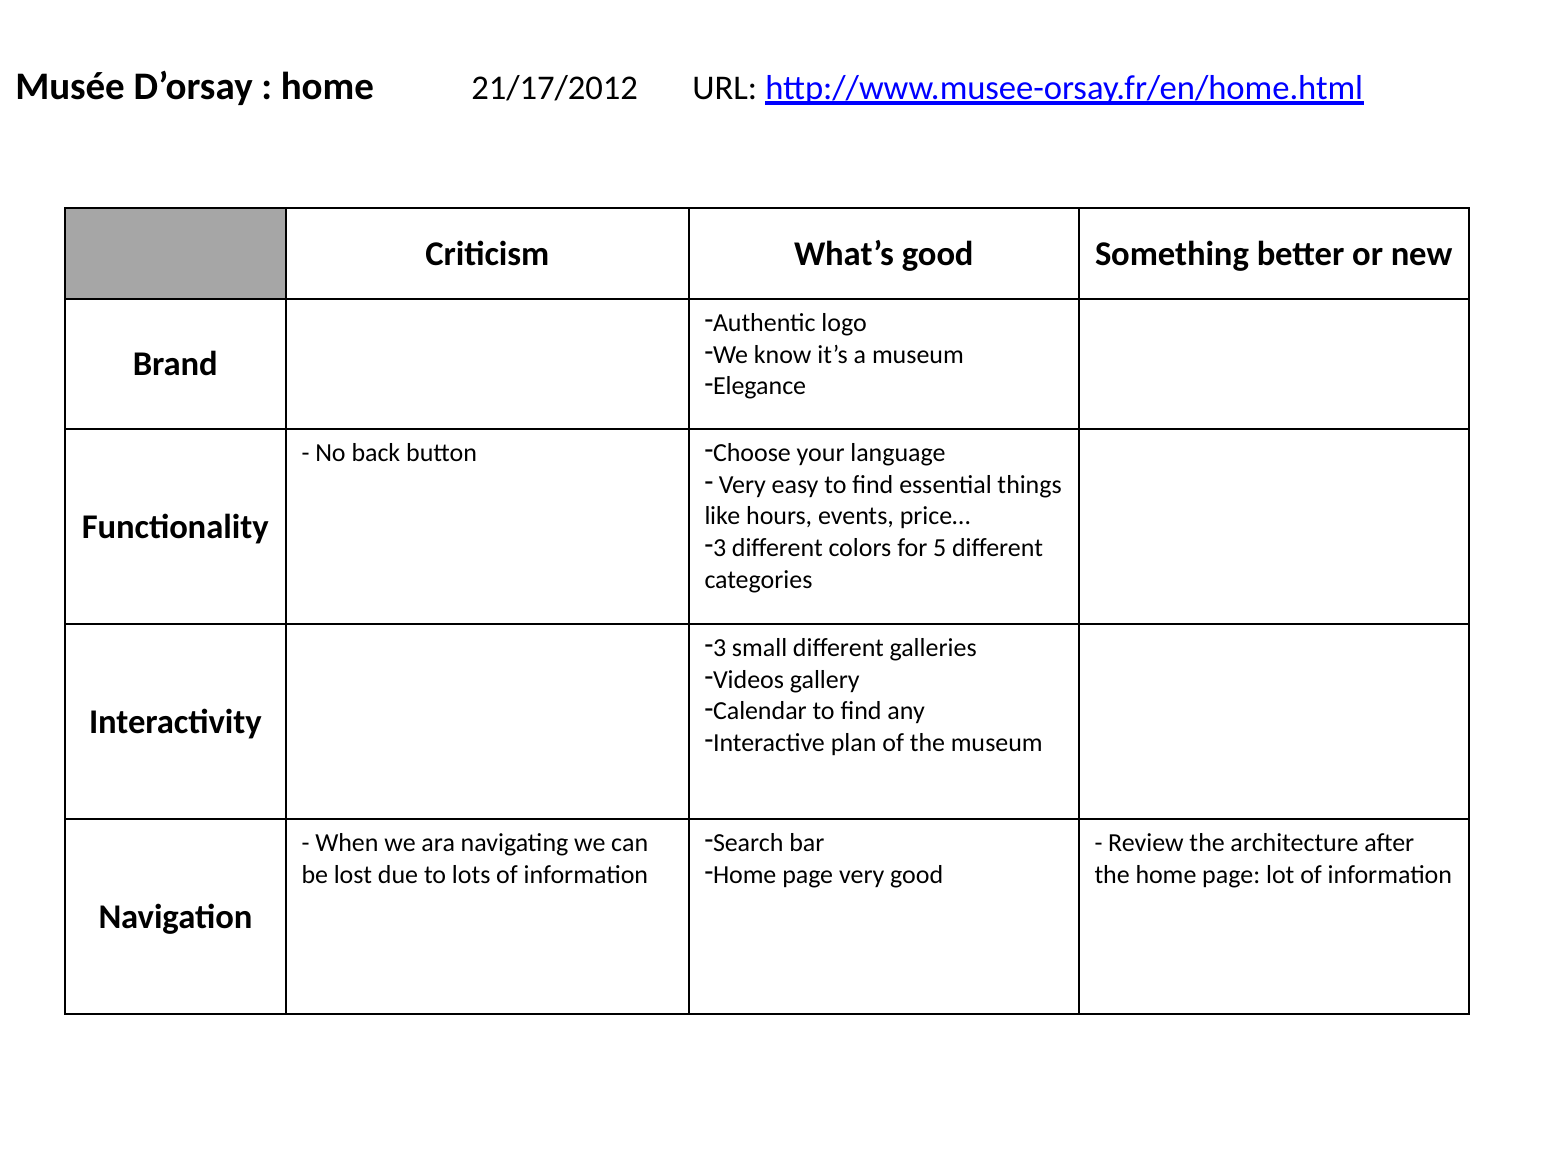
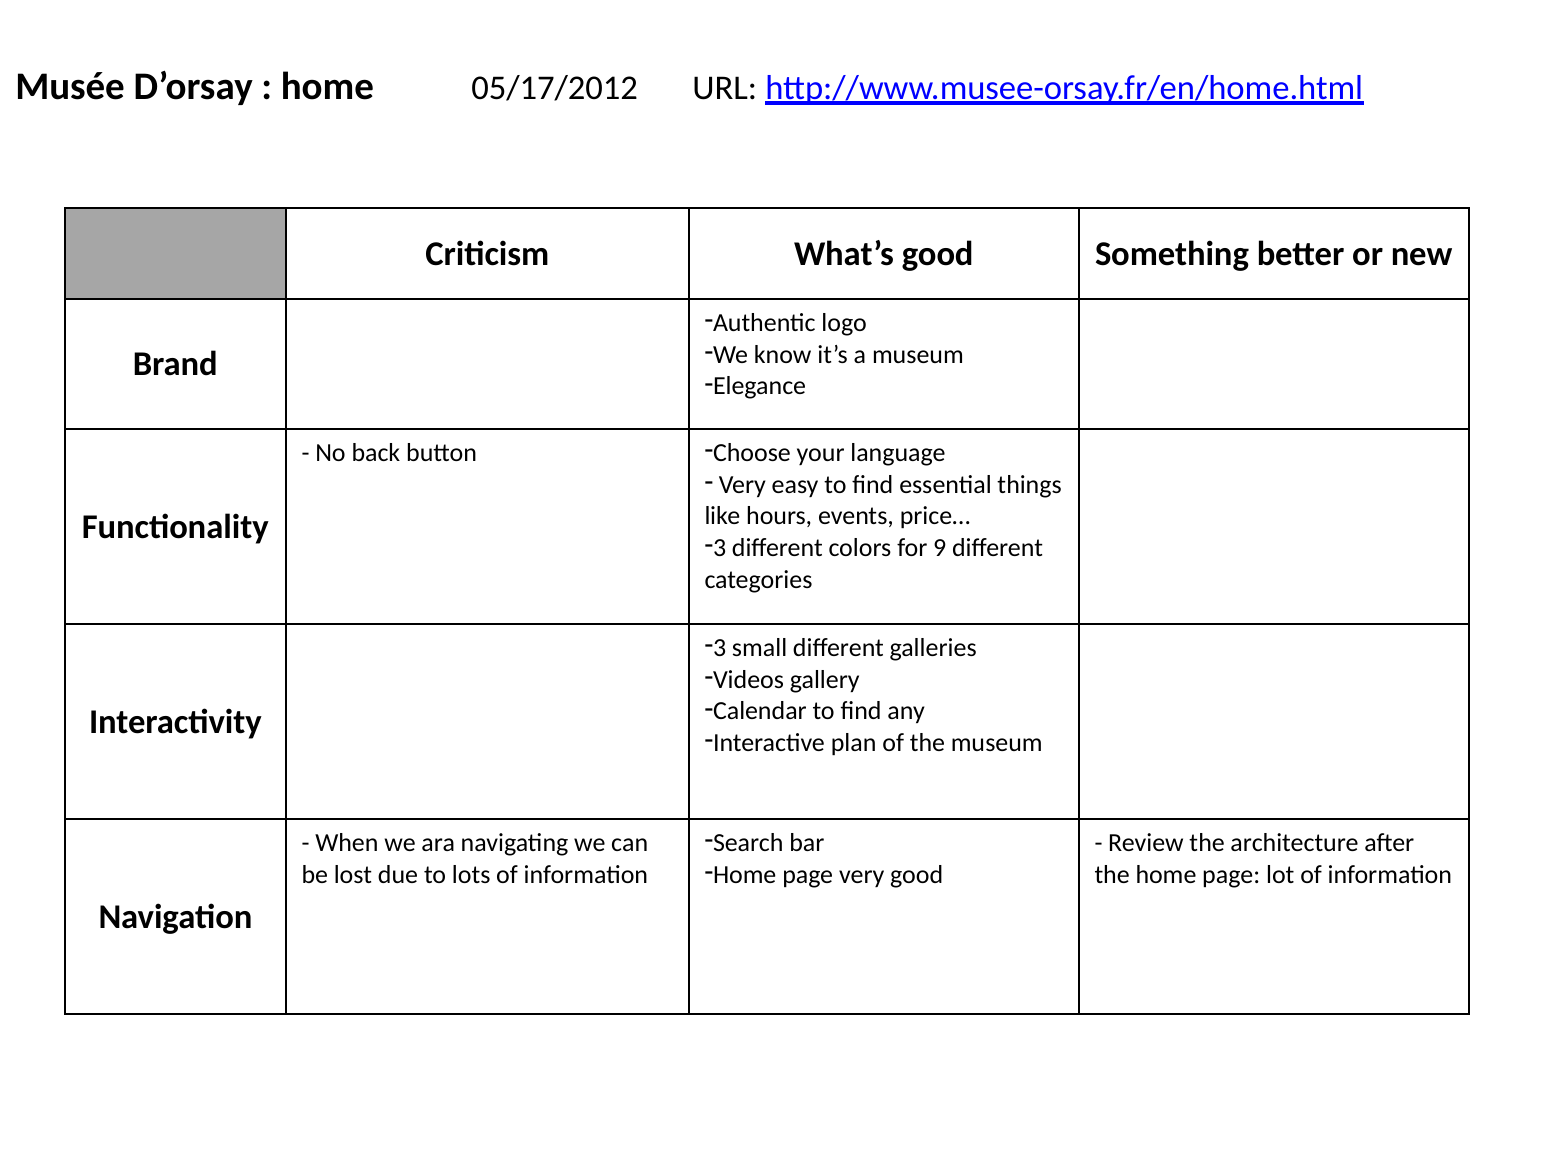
21/17/2012: 21/17/2012 -> 05/17/2012 (555, 88)
5: 5 -> 9 (940, 548)
